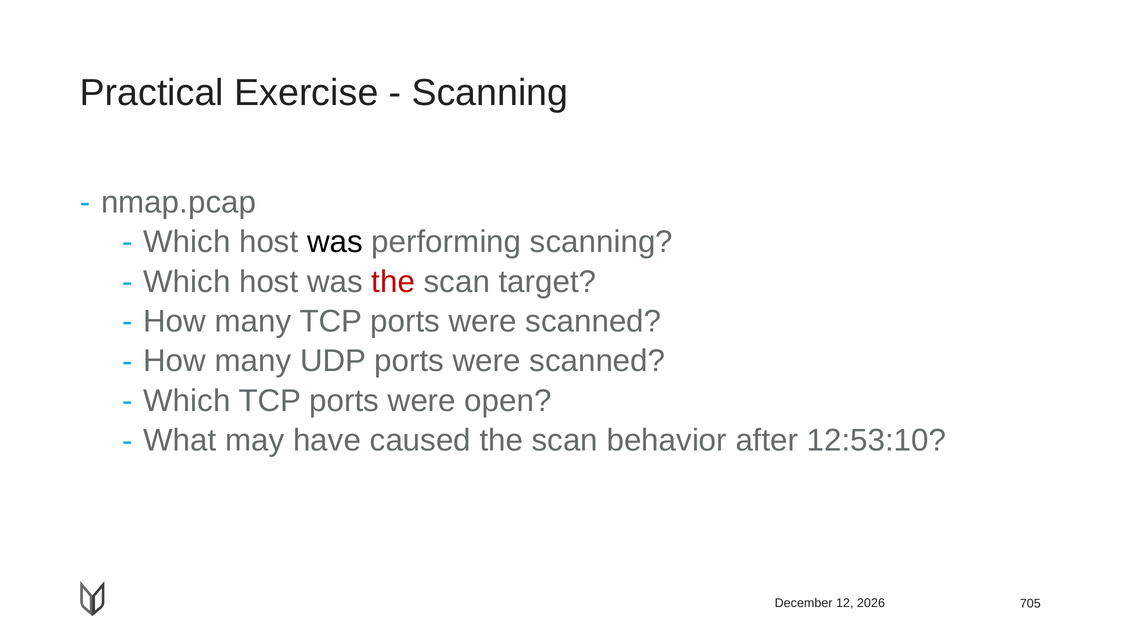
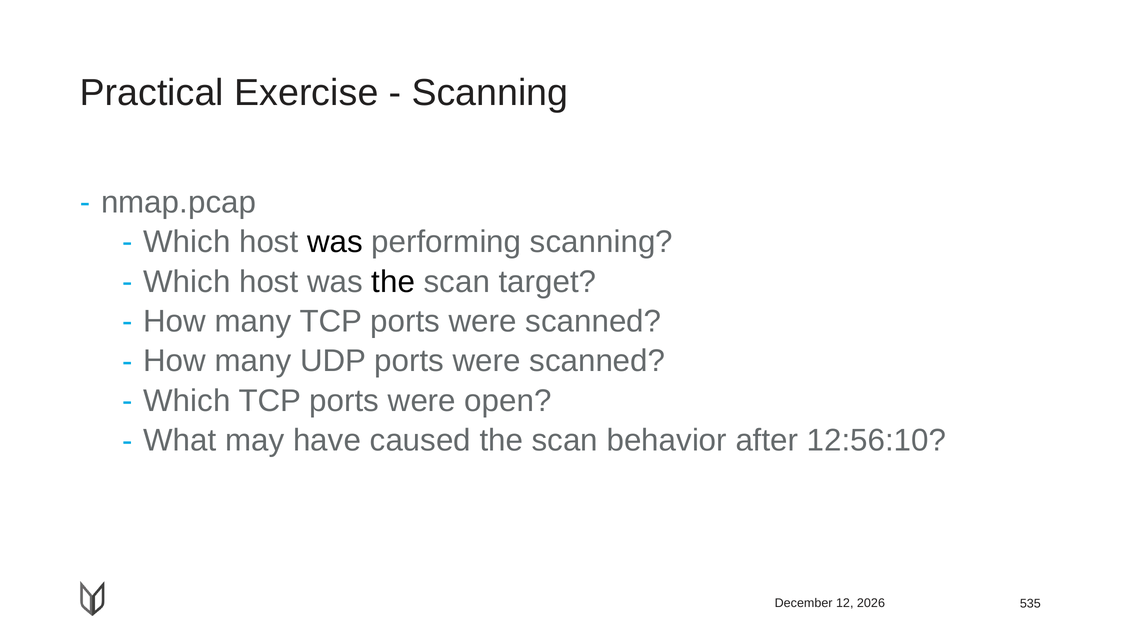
the colour: red -> black (393, 282)
12:53:10: 12:53:10 -> 12:56:10 (877, 441)
705: 705 -> 535 (1030, 603)
